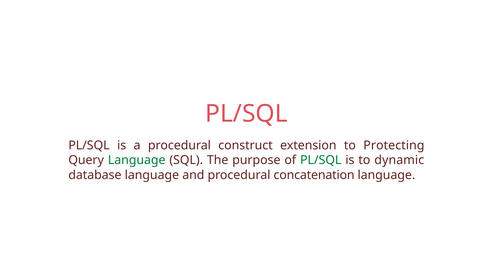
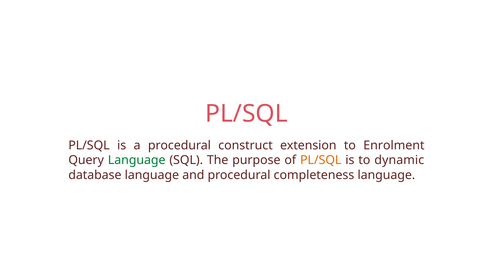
Protecting: Protecting -> Enrolment (394, 146)
PL/SQL colour: green -> orange (321, 160)
concatenation: concatenation -> completeness (314, 175)
